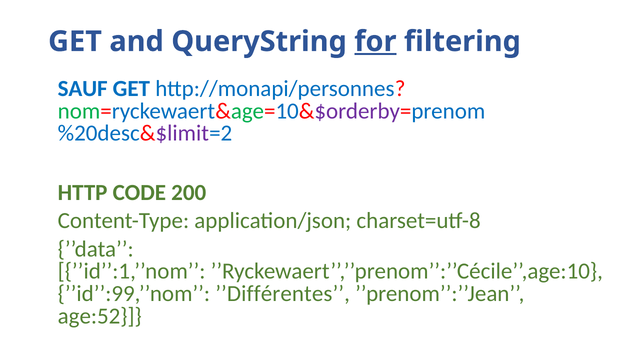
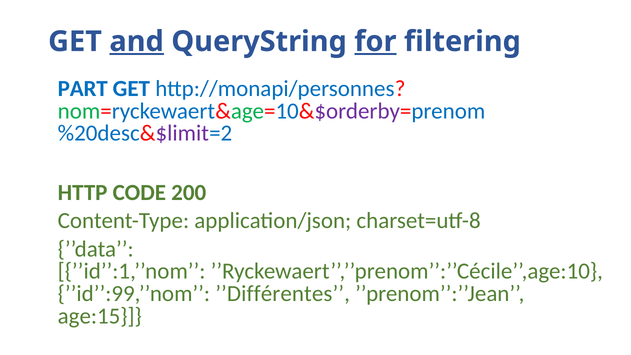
and underline: none -> present (137, 42)
SAUF: SAUF -> PART (83, 89)
age:52: age:52 -> age:15 (100, 316)
